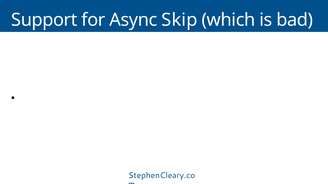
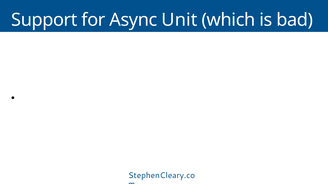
Skip: Skip -> Unit (179, 20)
